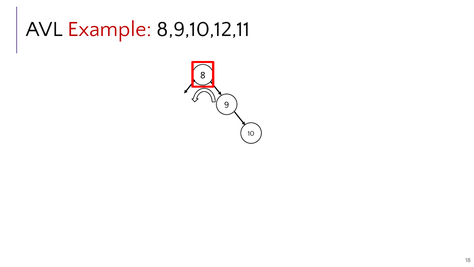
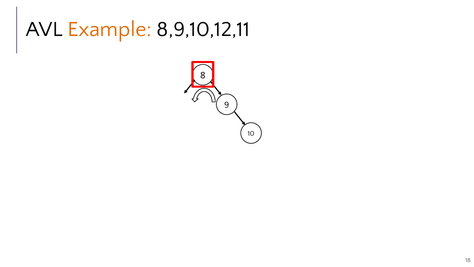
Example colour: red -> orange (109, 29)
